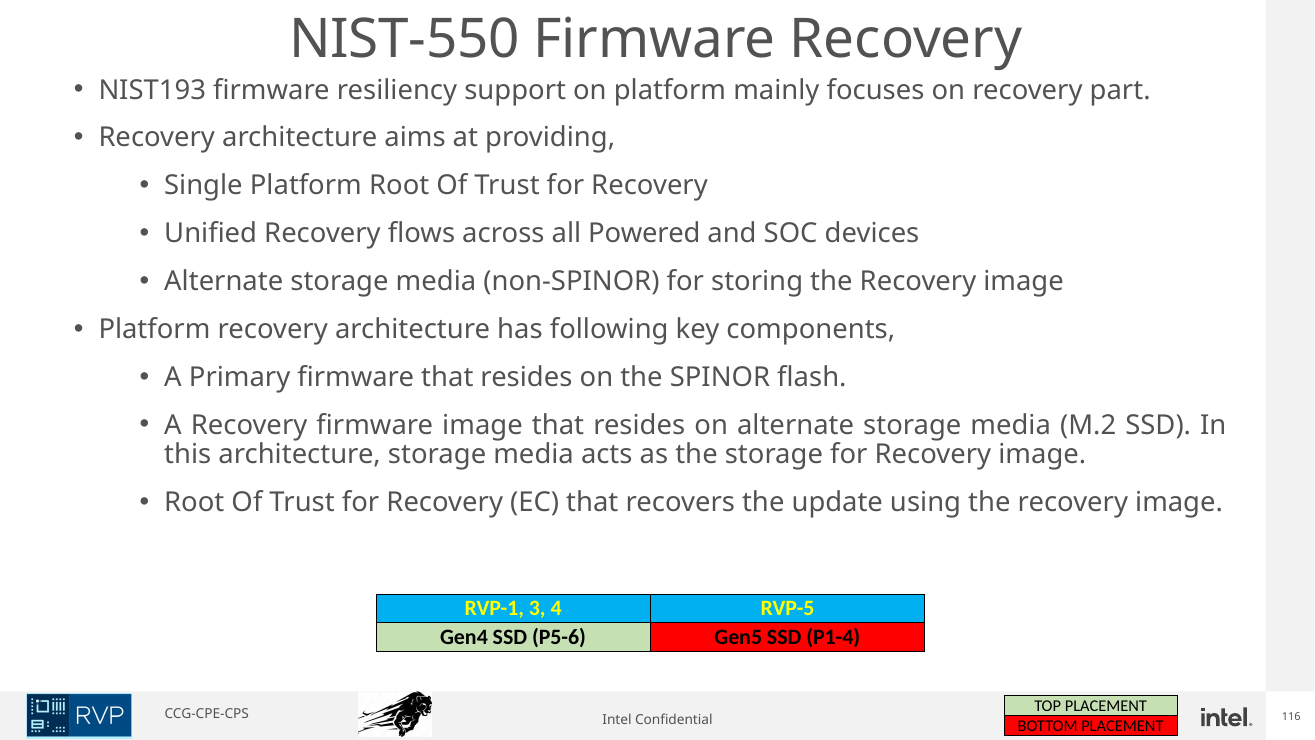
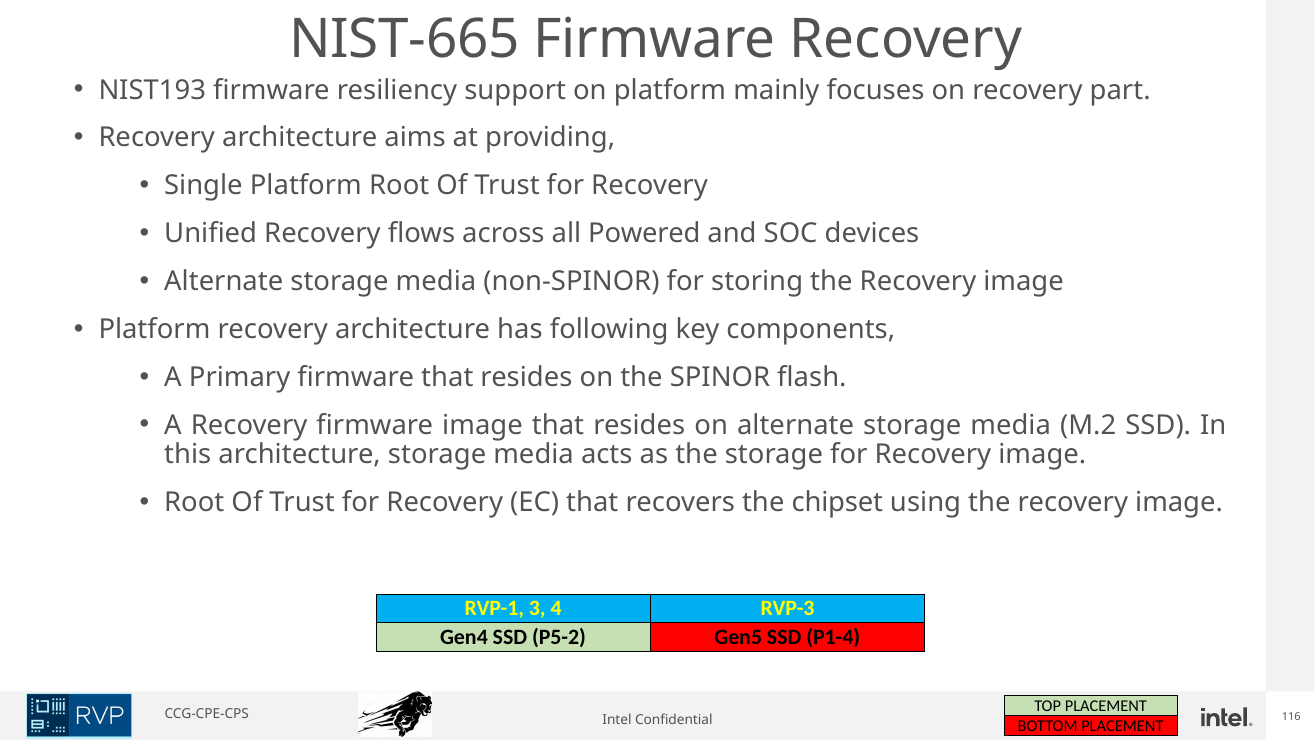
NIST-550: NIST-550 -> NIST-665 (404, 39)
update: update -> chipset (837, 502)
RVP-5: RVP-5 -> RVP-3 (788, 608)
P5-6: P5-6 -> P5-2 (559, 637)
